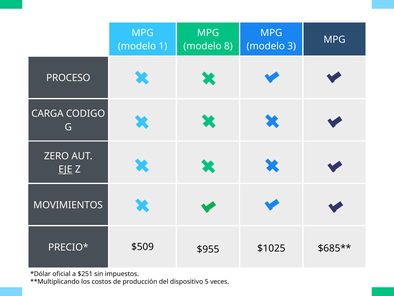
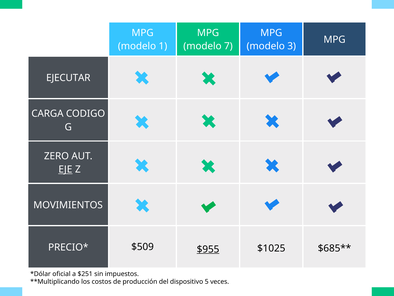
8: 8 -> 7 (228, 46)
PROCESO: PROCESO -> EJECUTAR (68, 78)
$955 underline: none -> present (208, 249)
